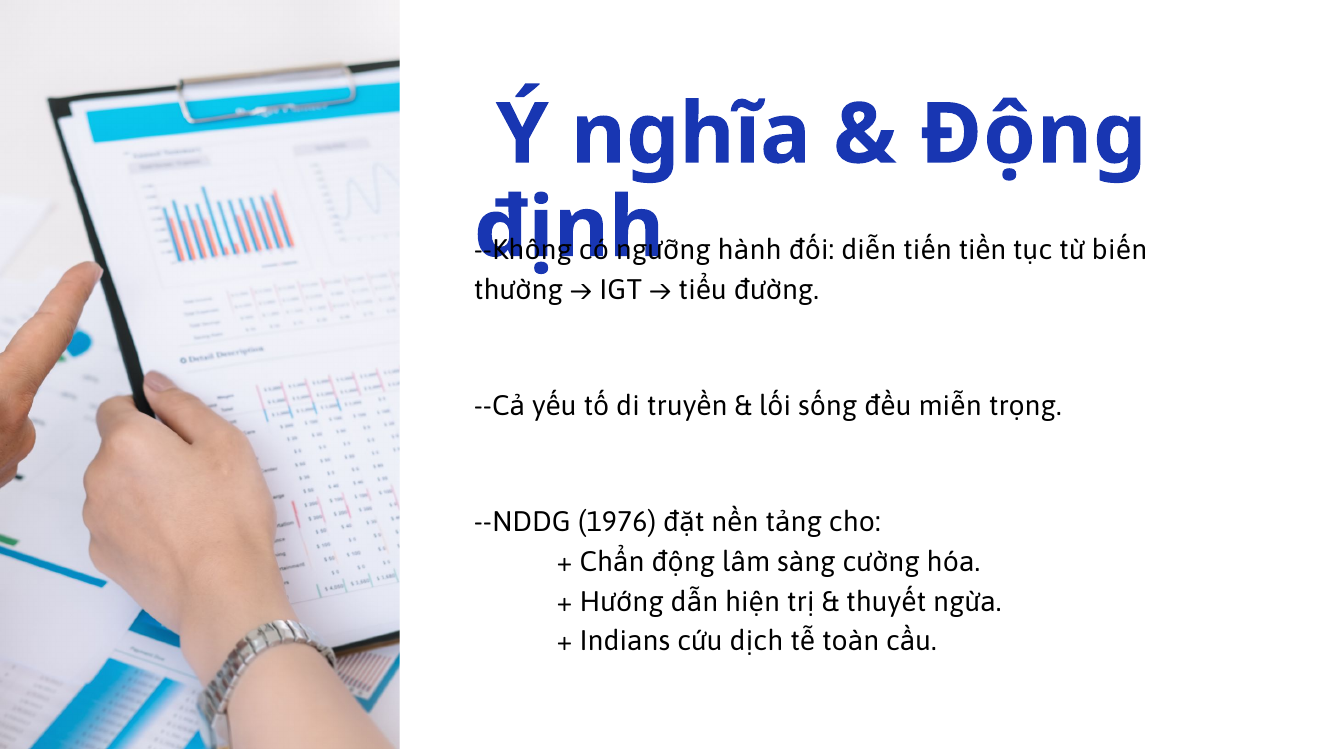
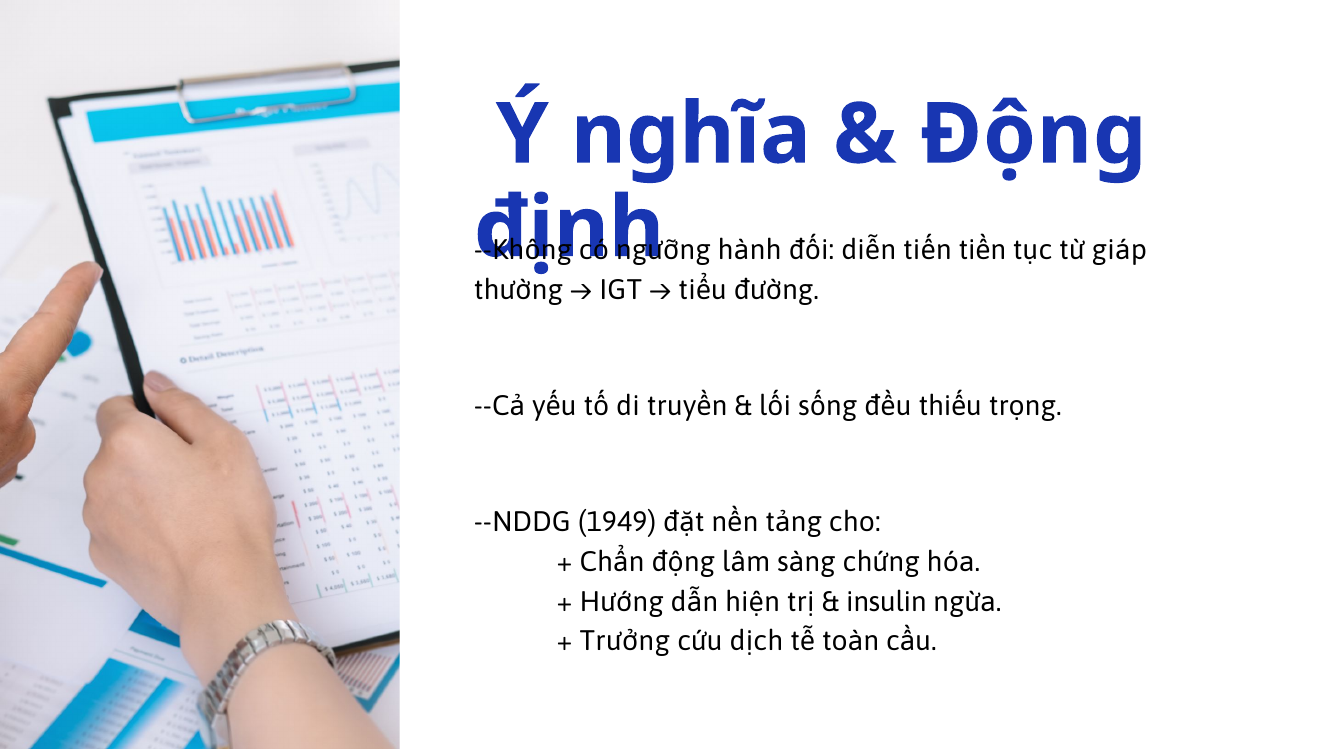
biến: biến -> giáp (1119, 250)
miễn: miễn -> thiếu (950, 406)
1976: 1976 -> 1949 (617, 522)
cường: cường -> chứng (881, 562)
thuyết: thuyết -> insulin (886, 601)
Indians: Indians -> Trưởng (625, 641)
